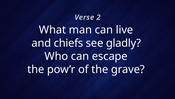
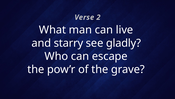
chiefs: chiefs -> starry (68, 43)
